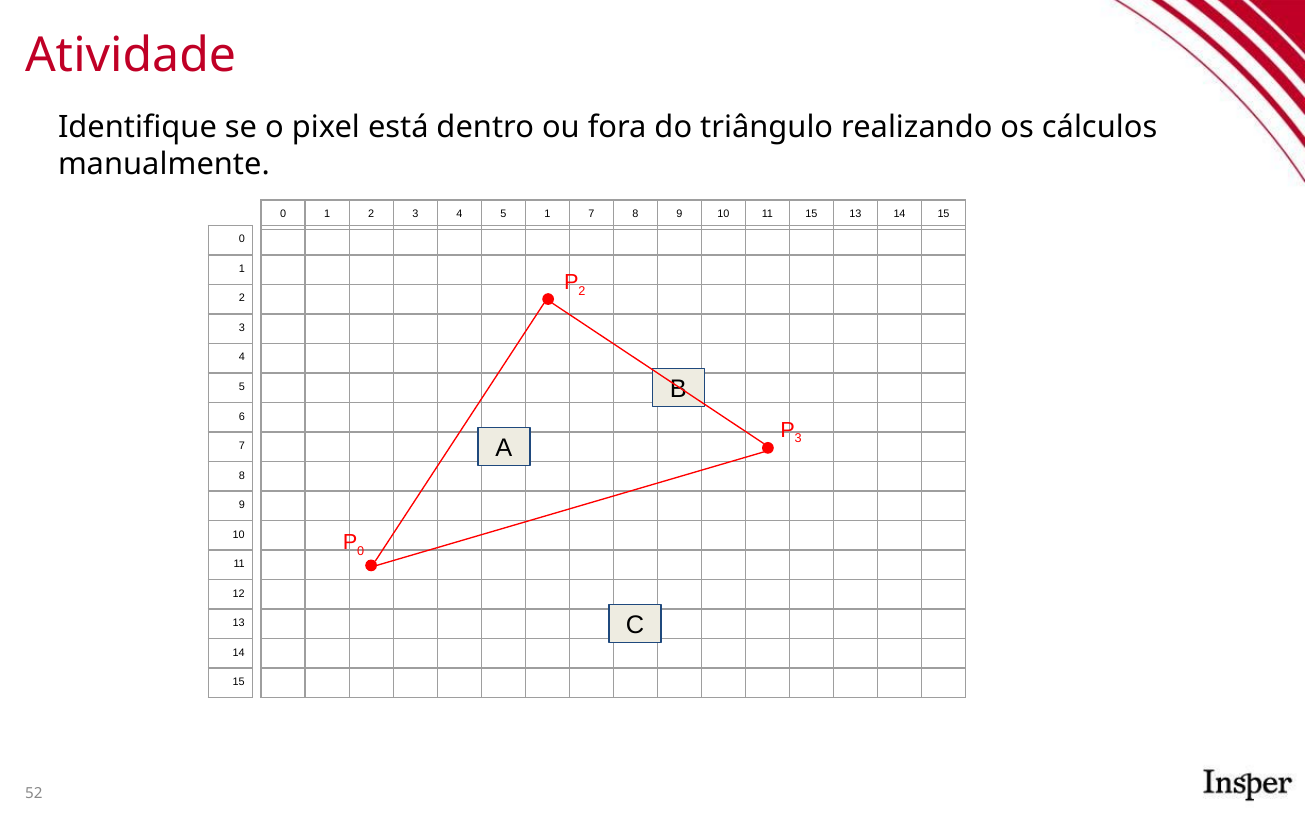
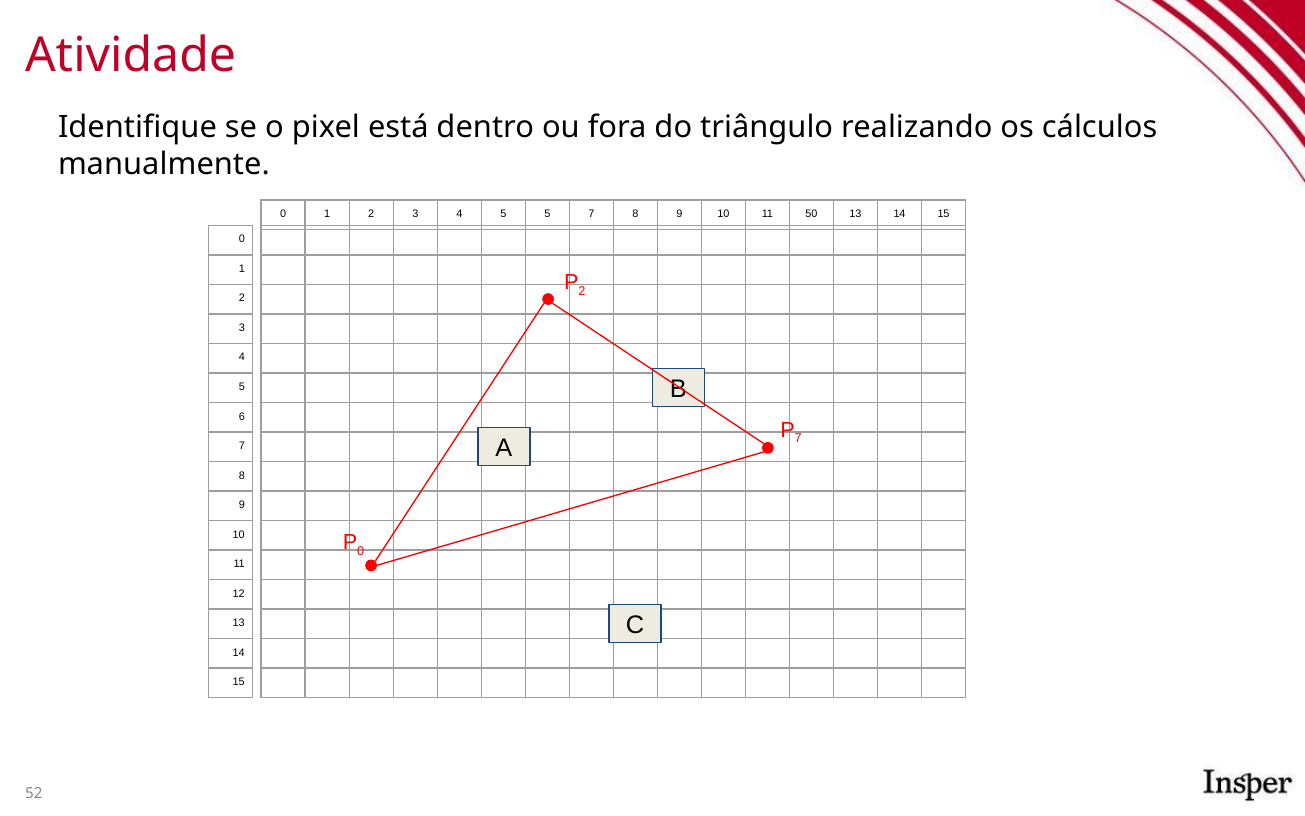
5 1: 1 -> 5 (547, 214)
11 15: 15 -> 50 (811, 214)
3: 3 -> 7 (798, 438)
